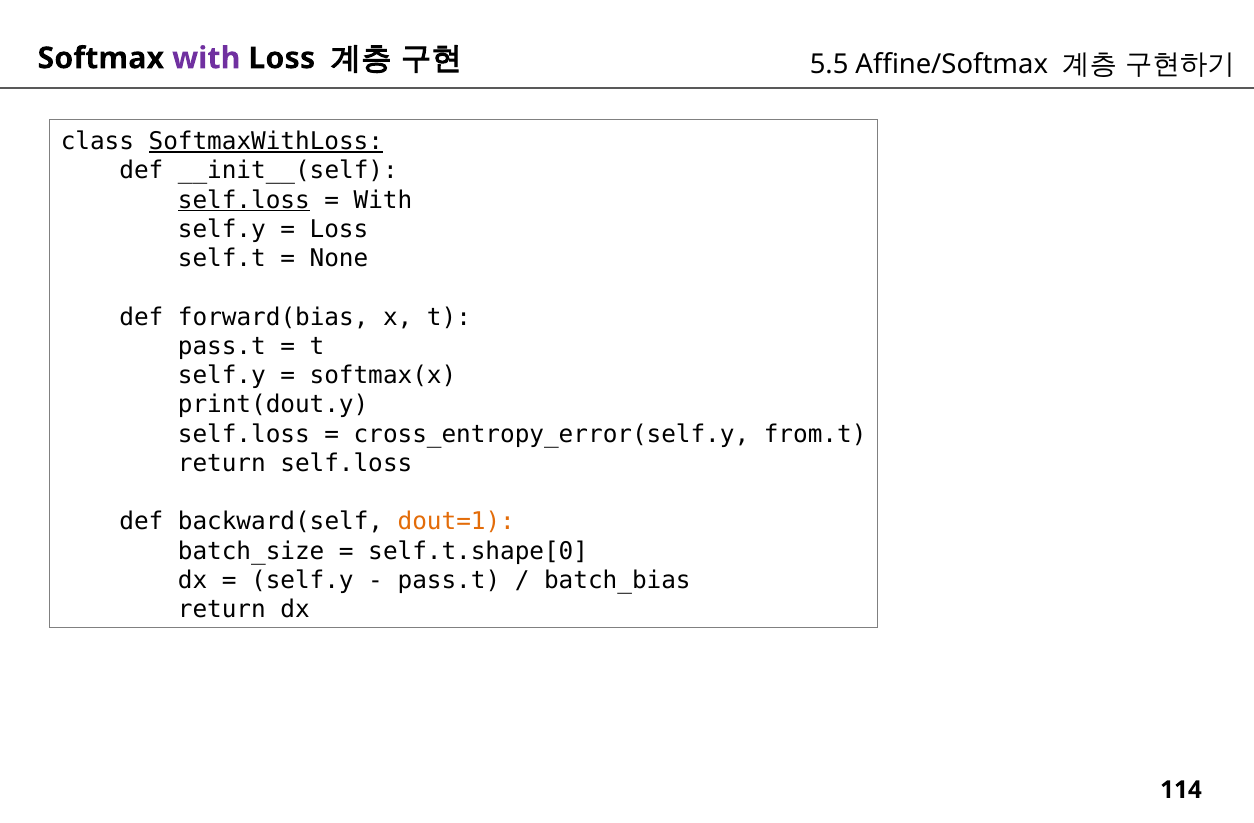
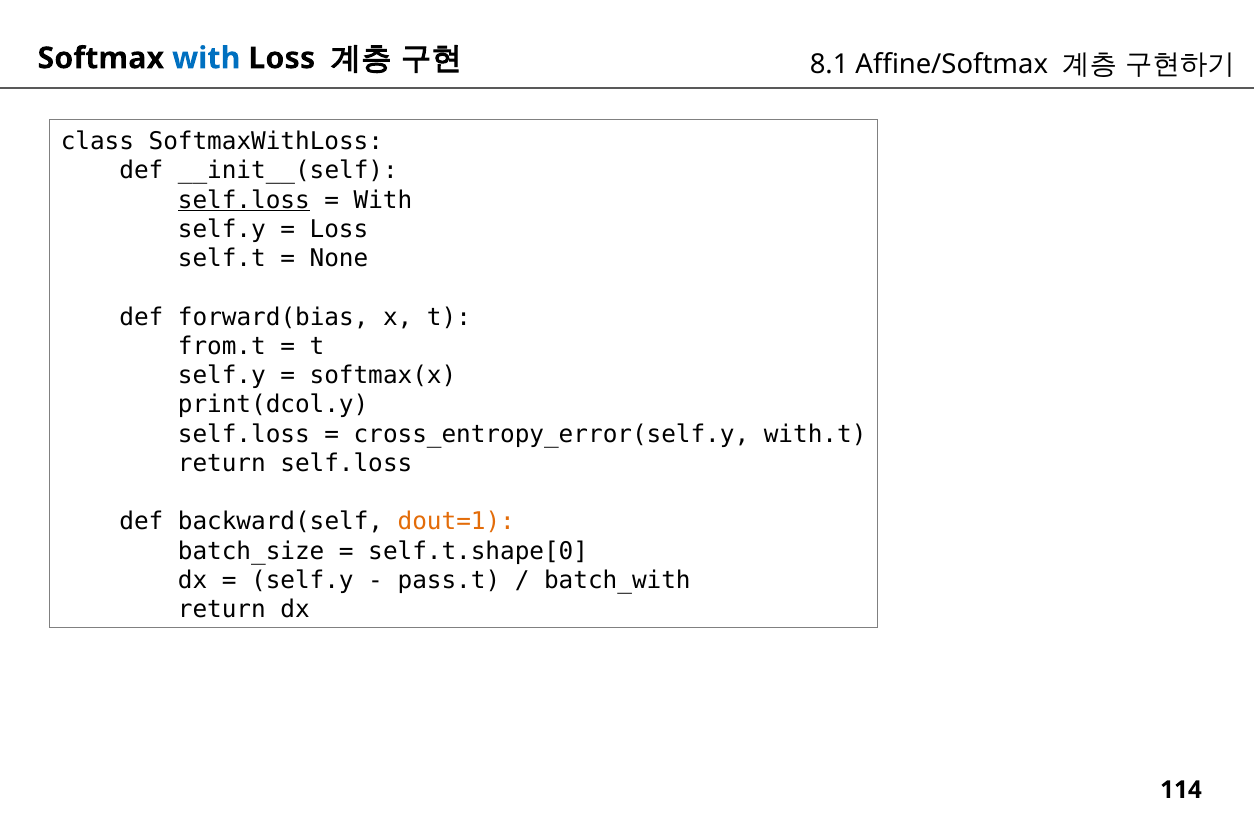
with colour: purple -> blue (206, 58)
5.5: 5.5 -> 8.1 (829, 64)
SoftmaxWithLoss underline: present -> none (266, 142)
pass.t: pass.t -> from.t (222, 347)
print(dout.y: print(dout.y -> print(dcol.y (273, 405)
from.t: from.t -> with.t (815, 435)
batch_bias: batch_bias -> batch_with (617, 581)
